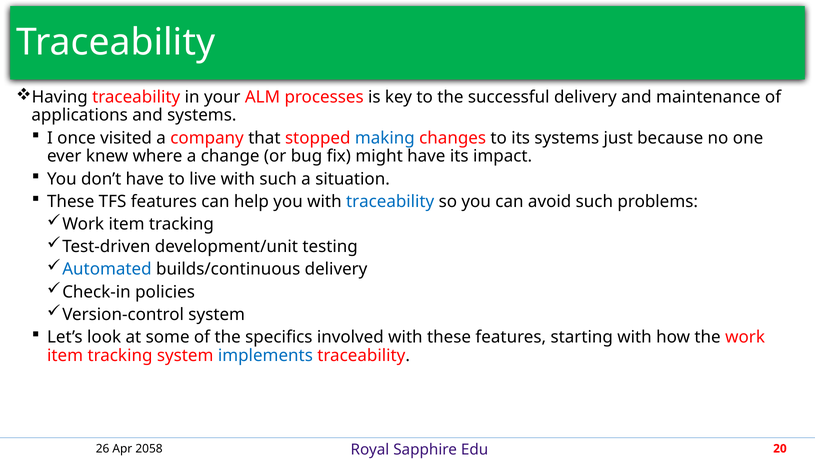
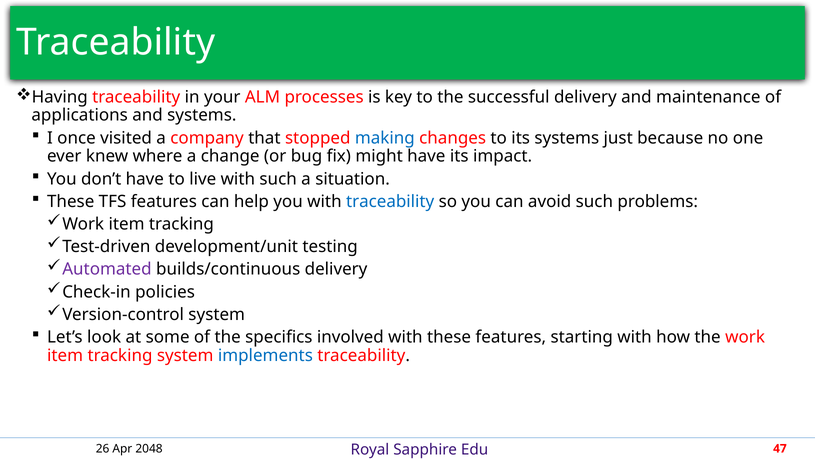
Automated colour: blue -> purple (107, 269)
2058: 2058 -> 2048 (149, 448)
20: 20 -> 47 (780, 448)
